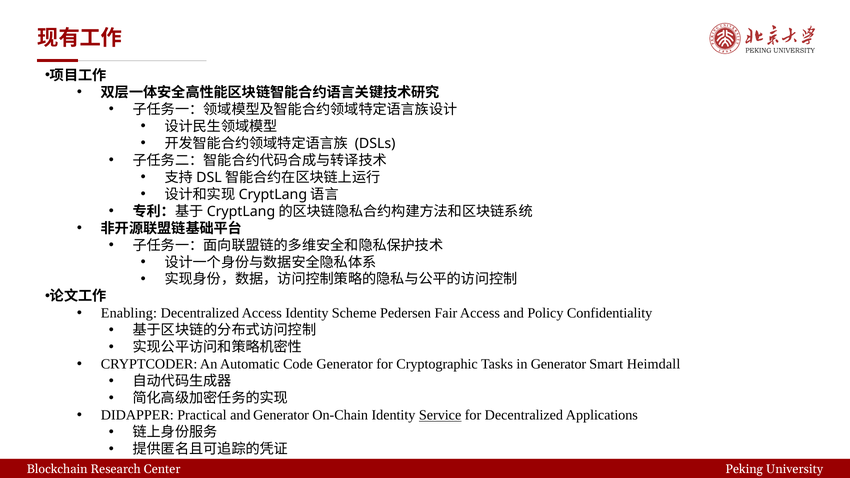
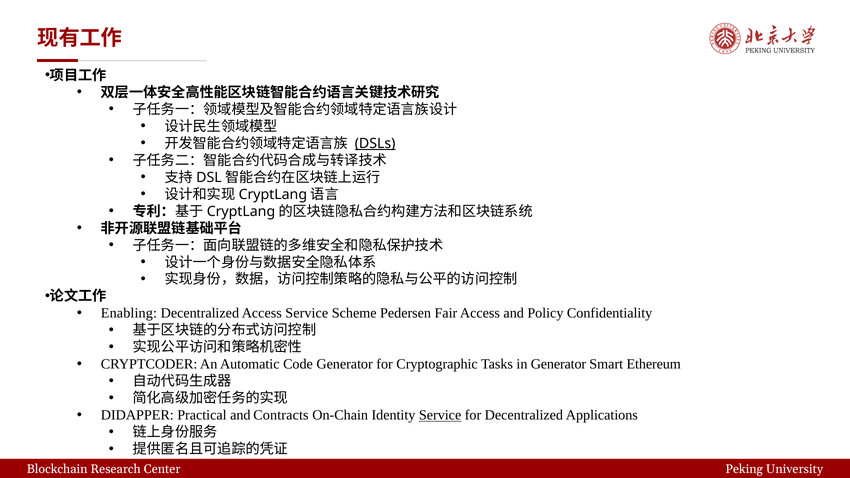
DSLs underline: none -> present (375, 143)
Access Identity: Identity -> Service (307, 313)
Heimdall: Heimdall -> Ethereum (654, 364)
and Generator: Generator -> Contracts (281, 415)
